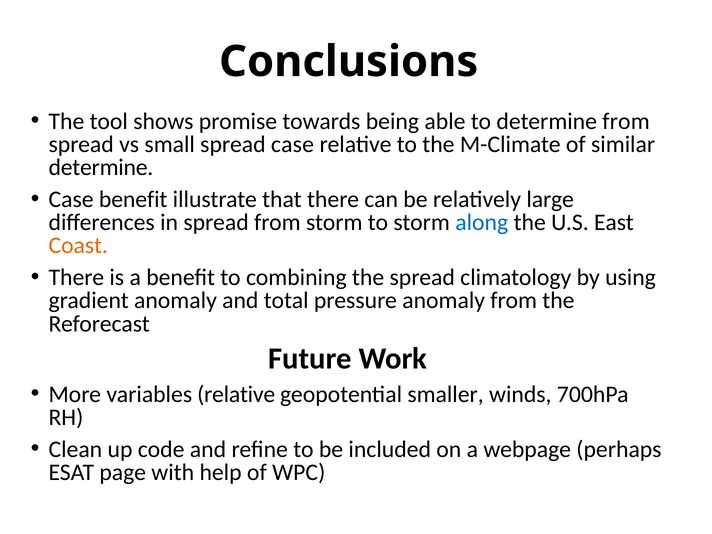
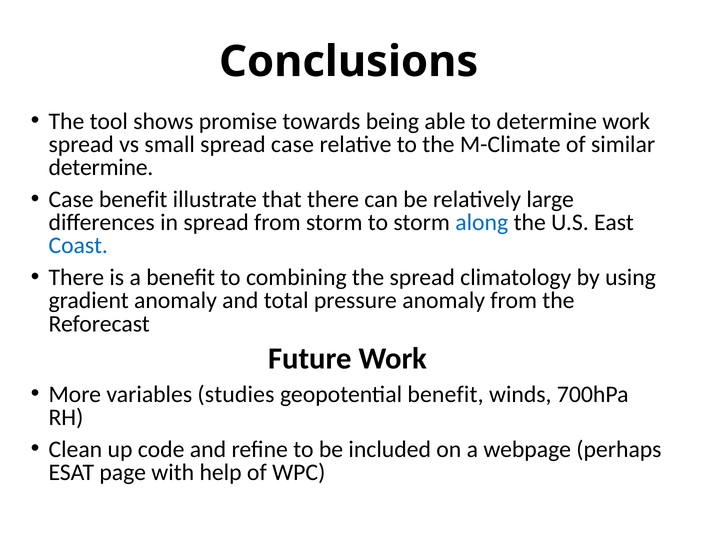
determine from: from -> work (626, 121)
Coast colour: orange -> blue (78, 246)
variables relative: relative -> studies (236, 394)
geopotential smaller: smaller -> benefit (445, 394)
